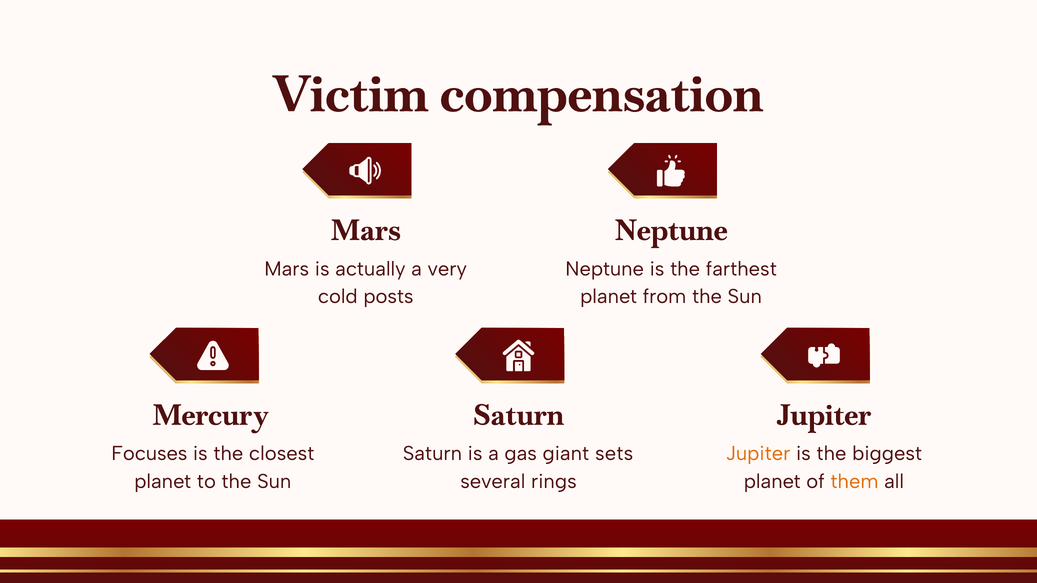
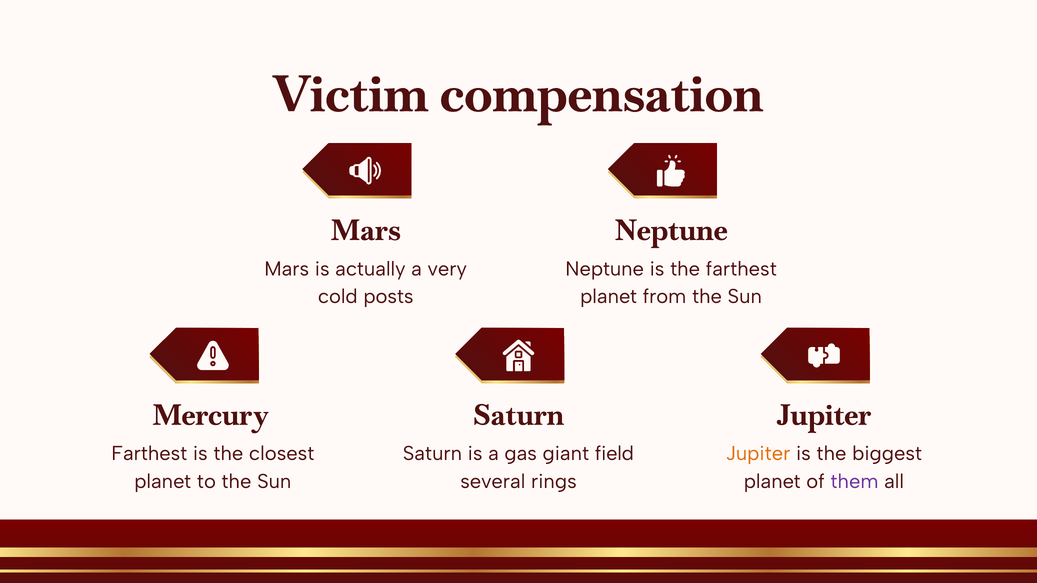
Focuses: Focuses -> Farthest (149, 454)
sets: sets -> field (614, 454)
them colour: orange -> purple (854, 482)
